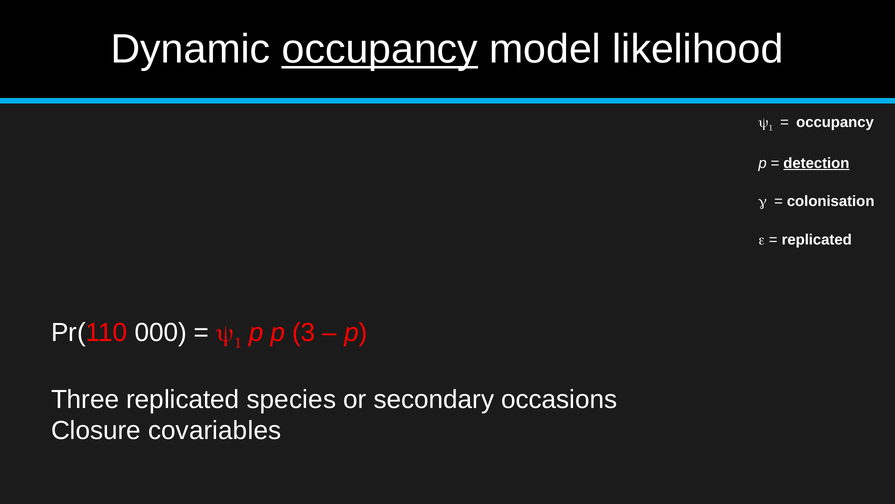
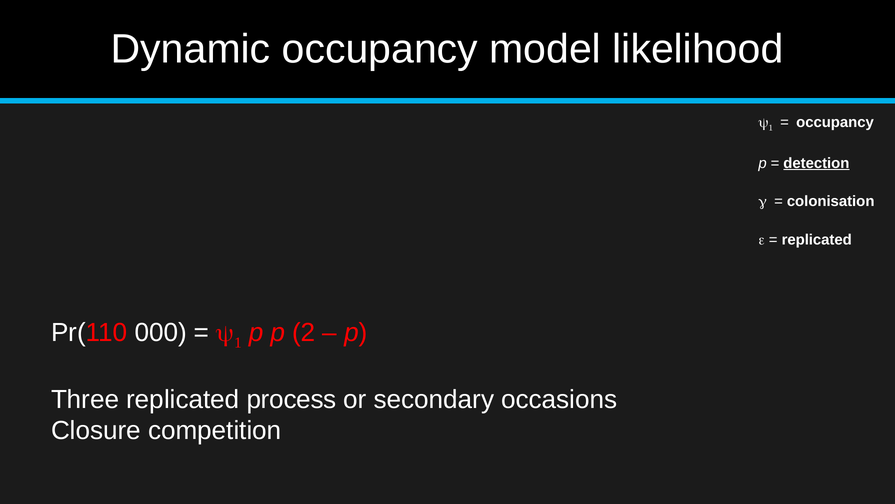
occupancy underline: present -> none (380, 49)
3: 3 -> 2 (304, 332)
species: species -> process (292, 399)
covariables: covariables -> competition (215, 431)
